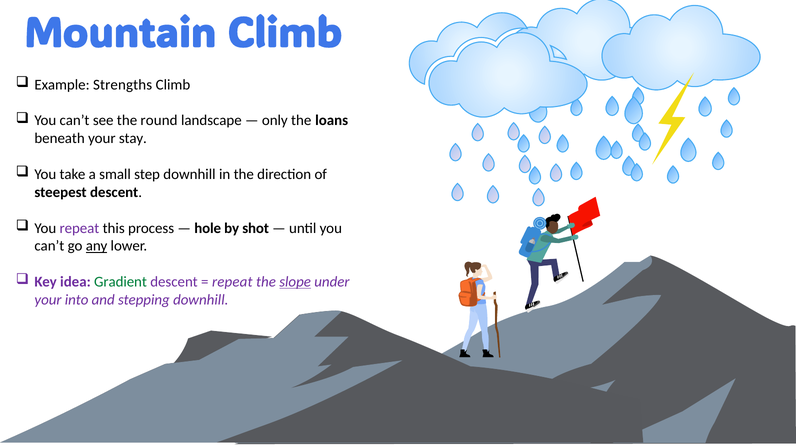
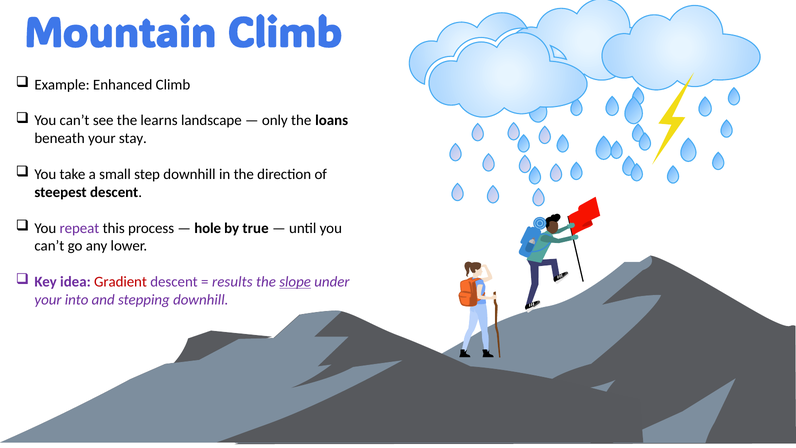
Strengths: Strengths -> Enhanced (123, 85)
round: round -> learns (159, 120)
shot: shot -> true (256, 228)
any underline: present -> none (97, 246)
Gradient colour: green -> red (120, 282)
repeat: repeat -> results (232, 282)
